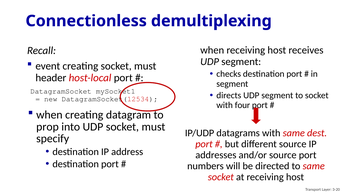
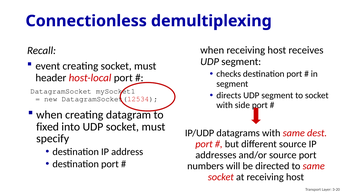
four: four -> side (242, 105)
prop: prop -> fixed (48, 127)
